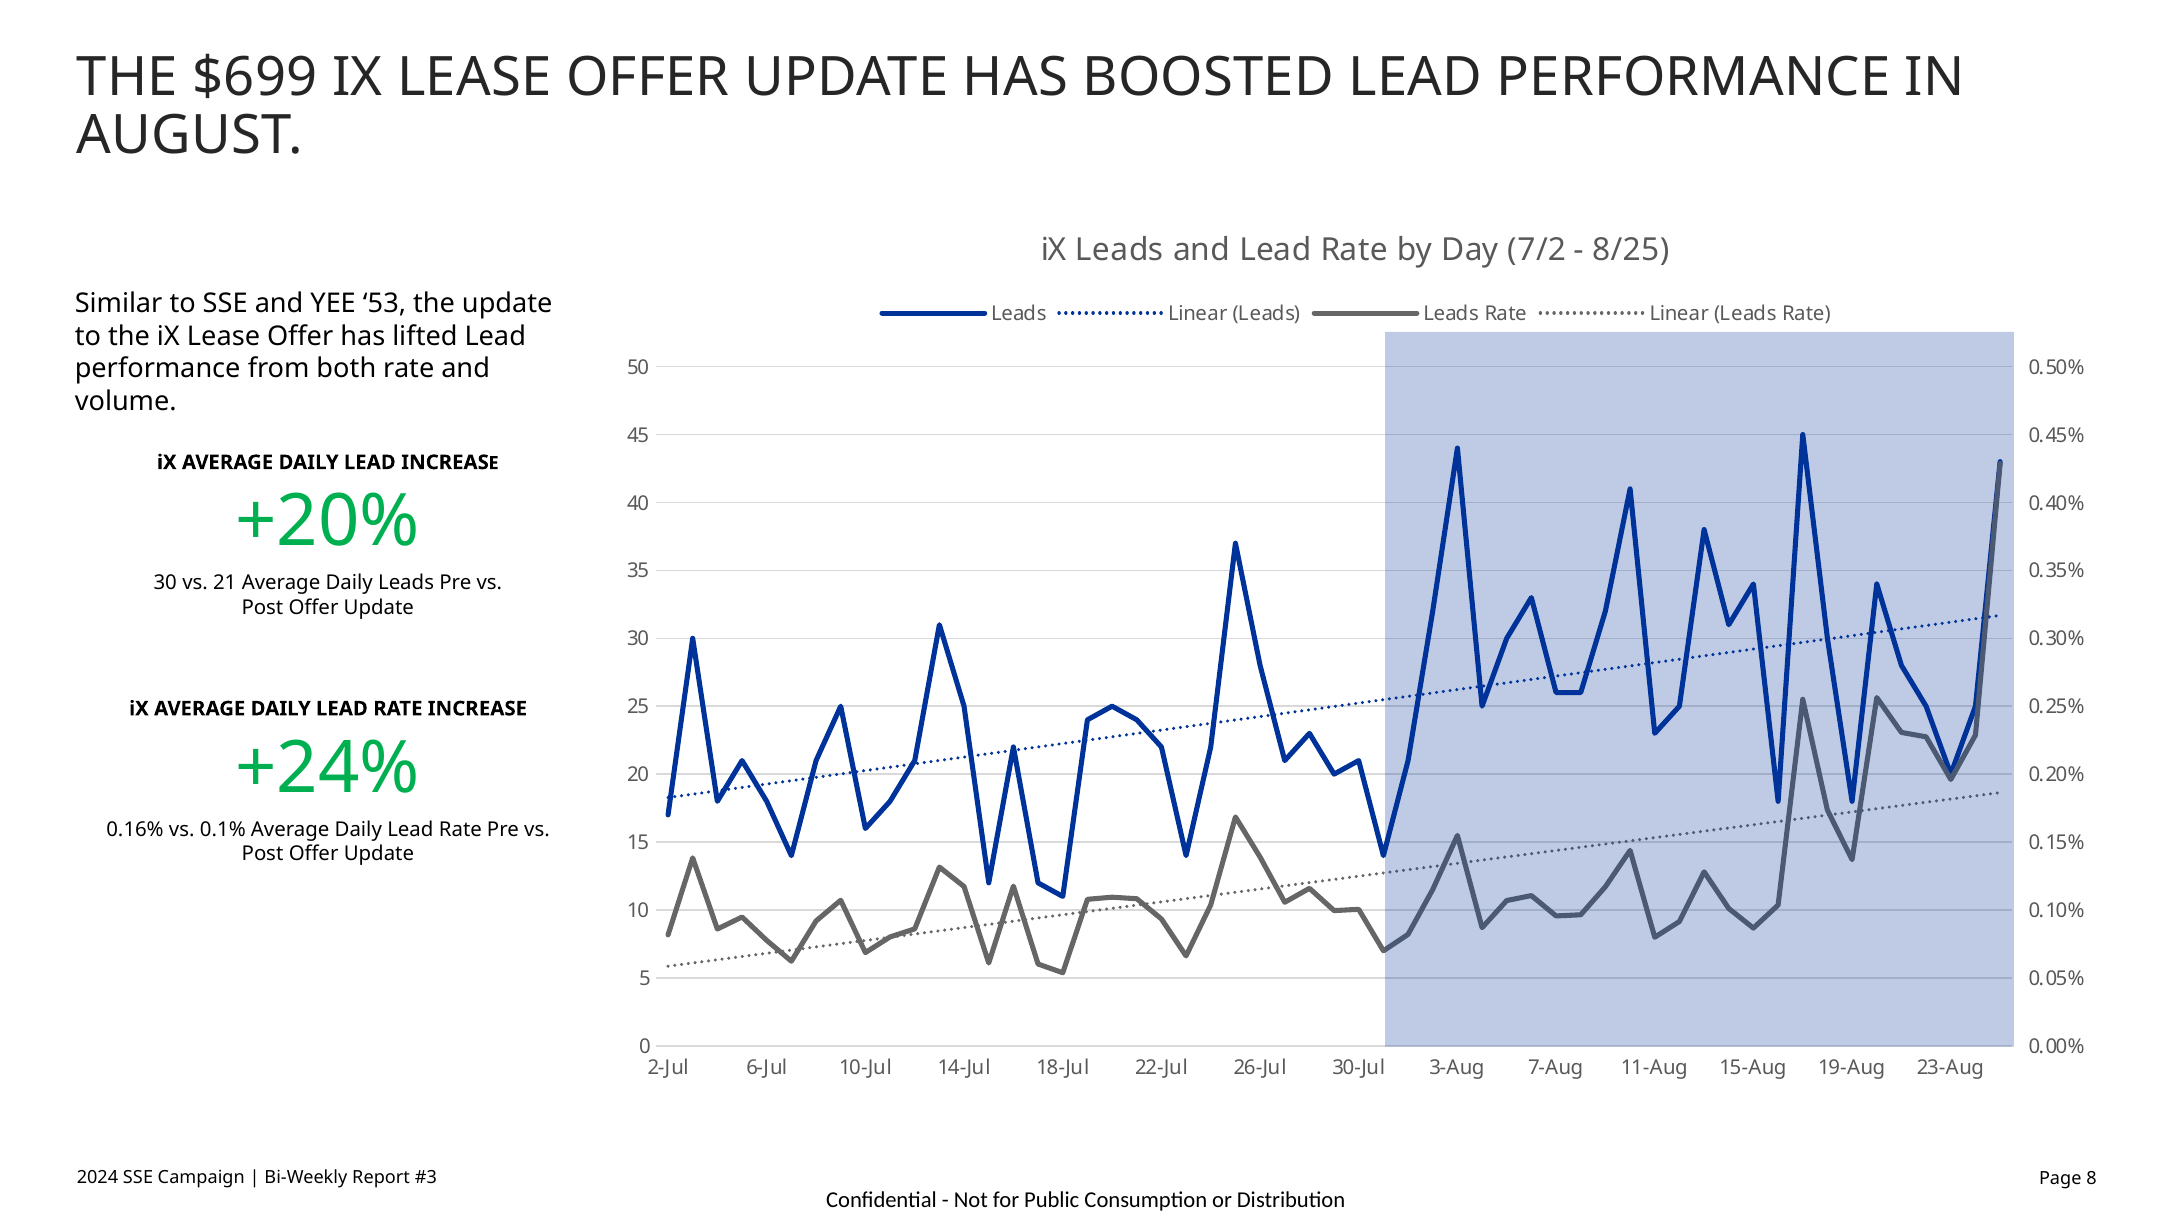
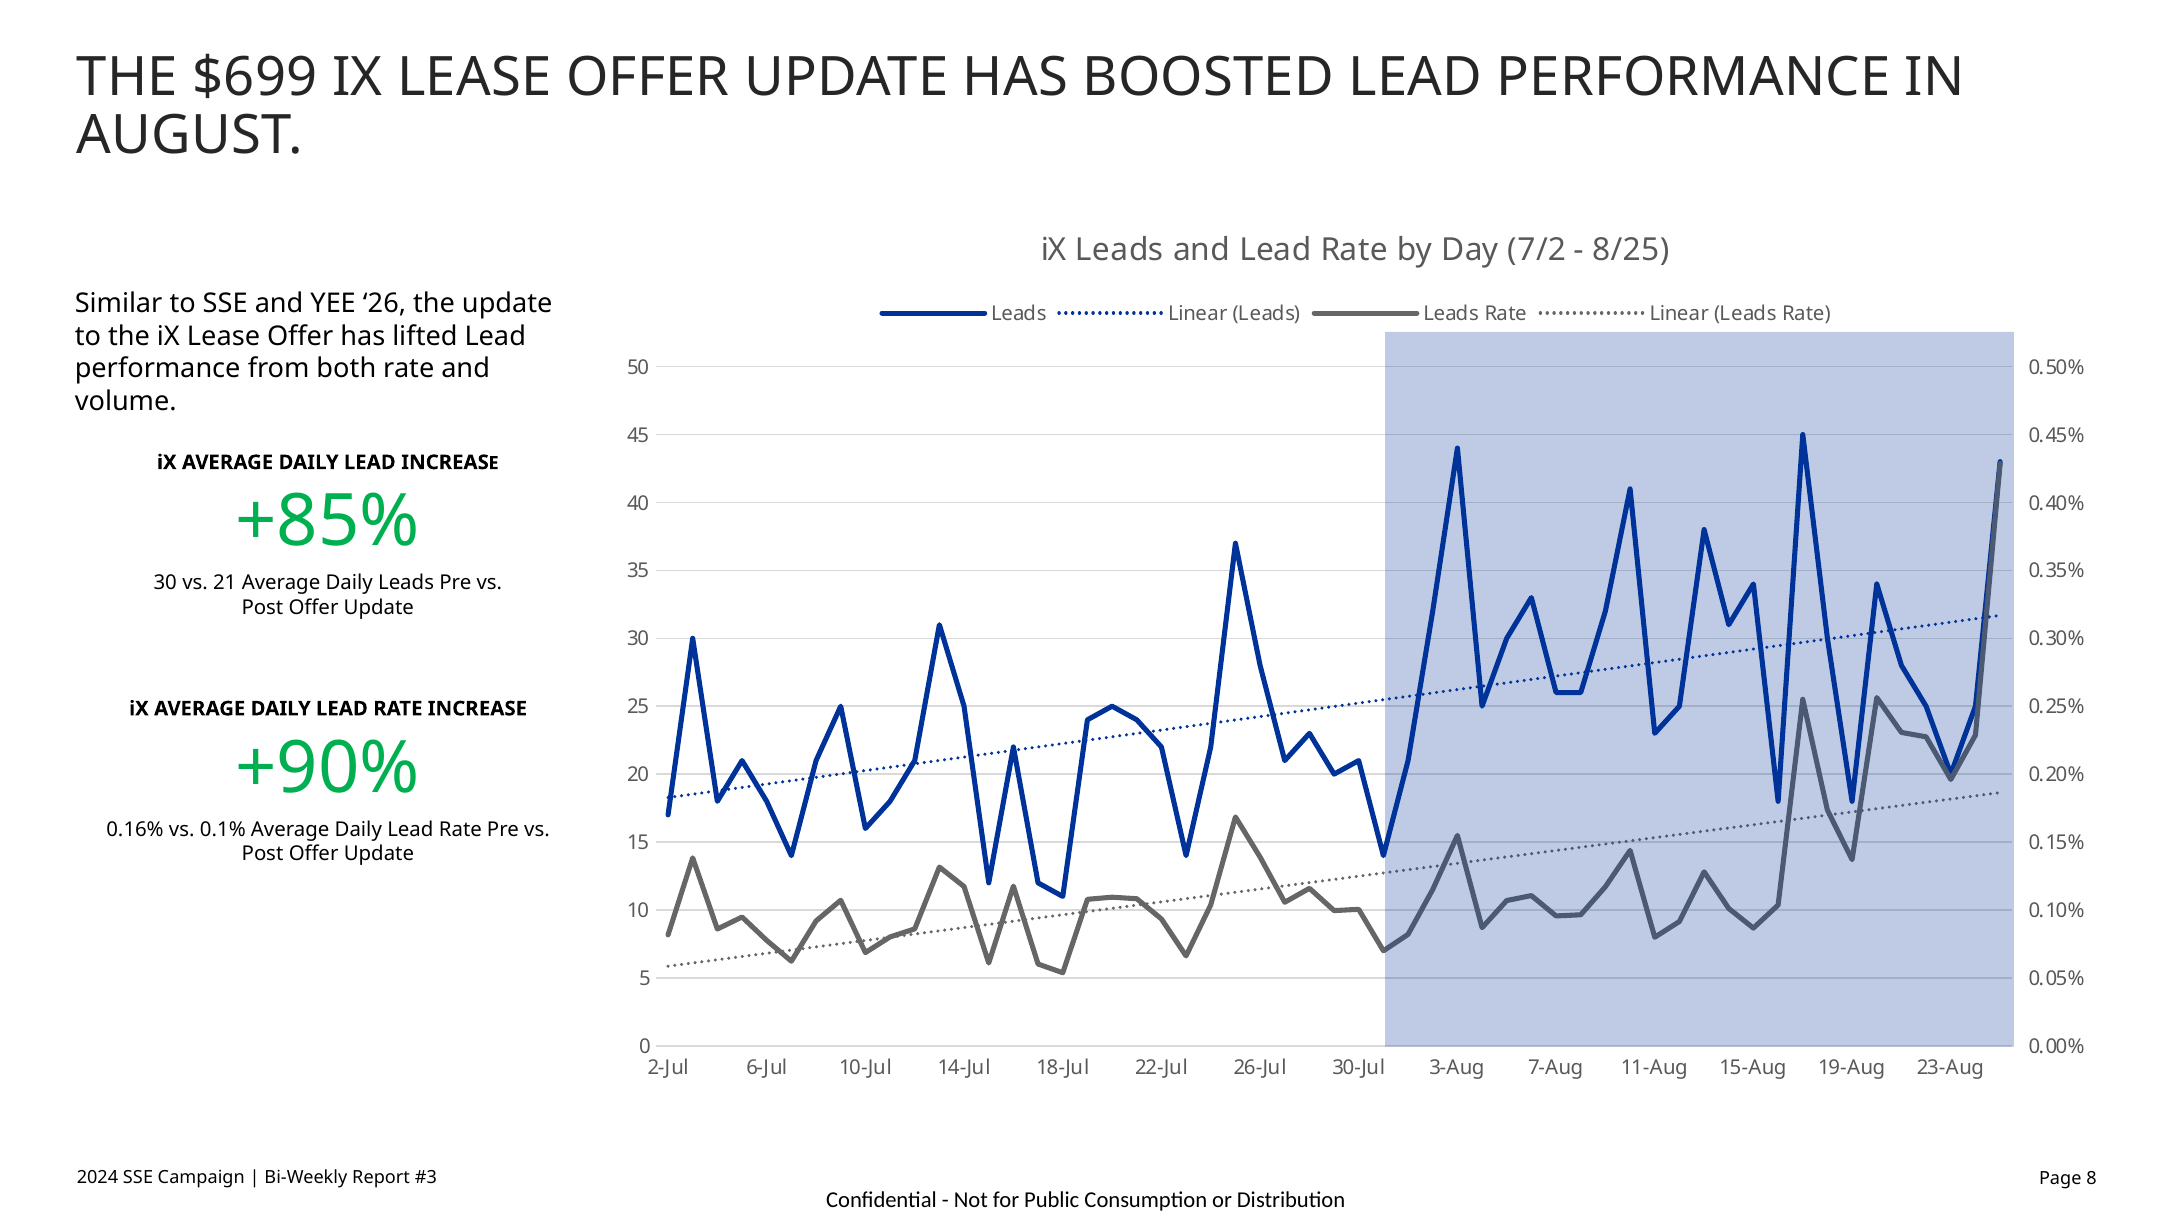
53: 53 -> 26 (385, 304)
+20%: +20% -> +85% (328, 522)
+24%: +24% -> +90% (328, 768)
